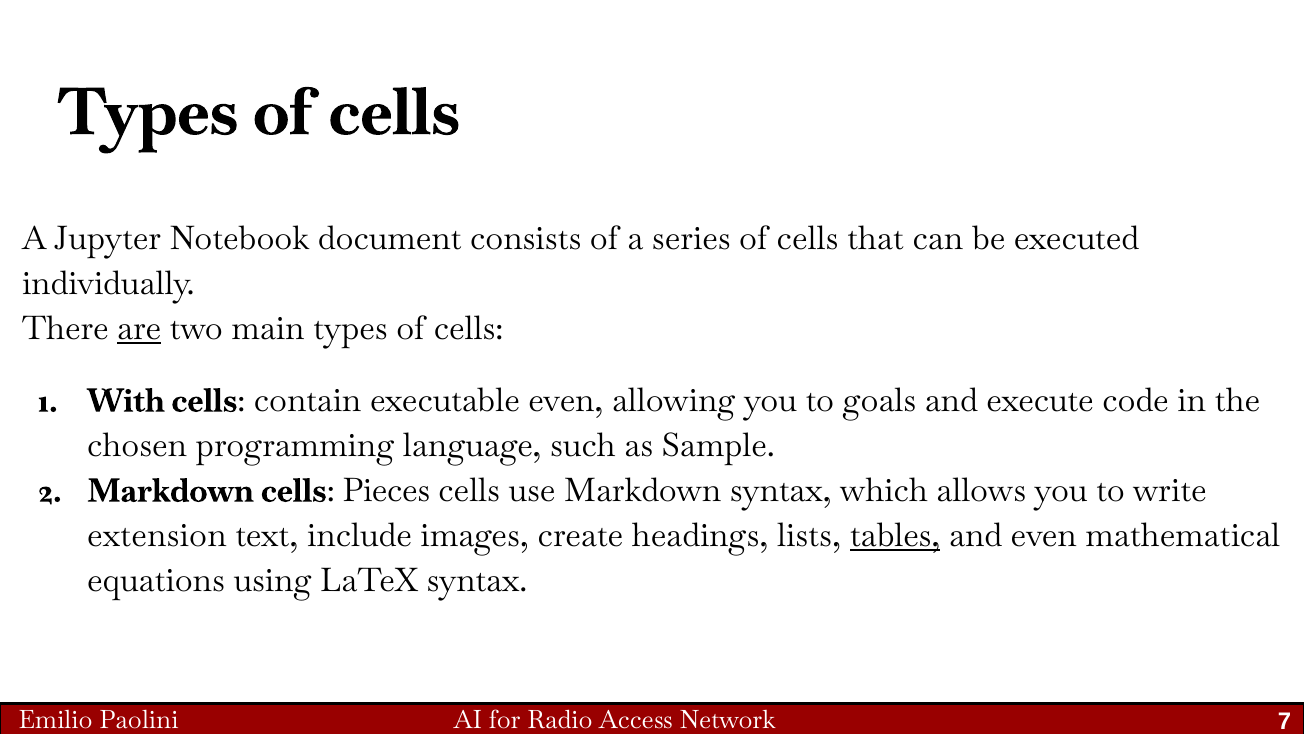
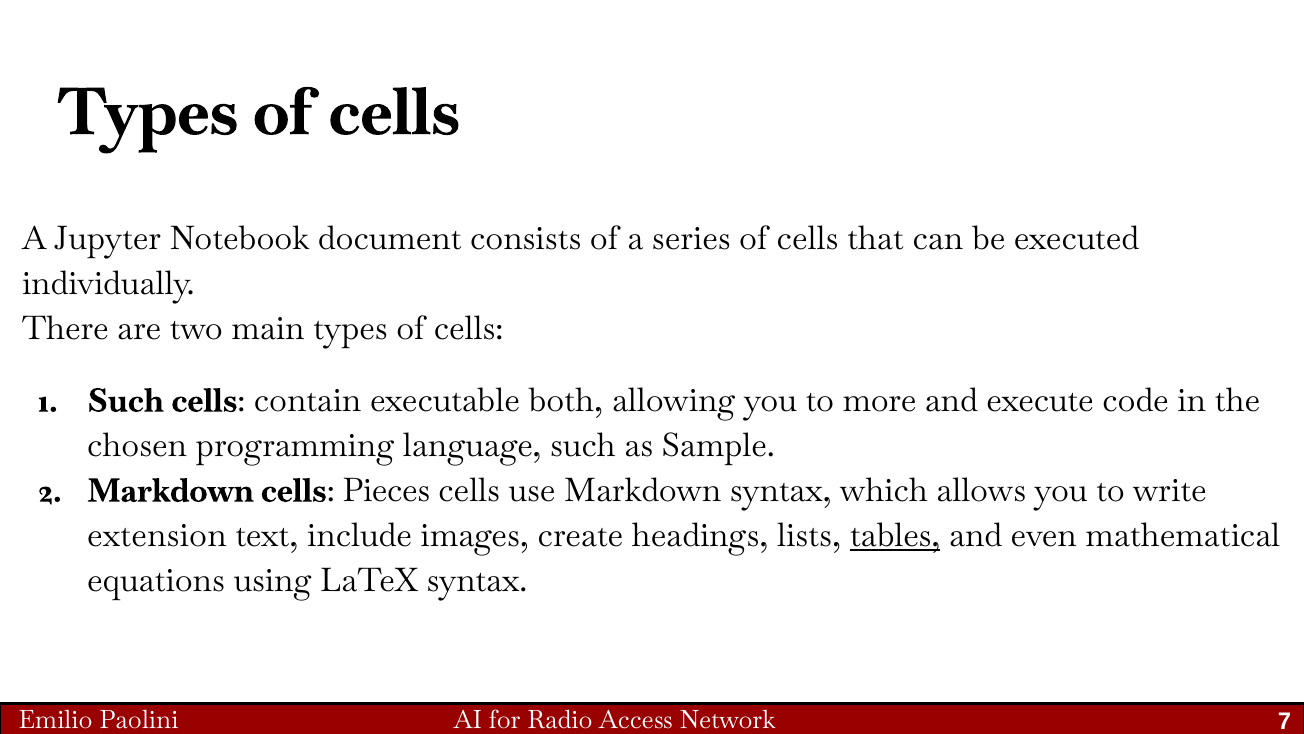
are underline: present -> none (139, 328)
With: With -> Such (126, 401)
executable even: even -> both (566, 401)
goals: goals -> more (880, 401)
